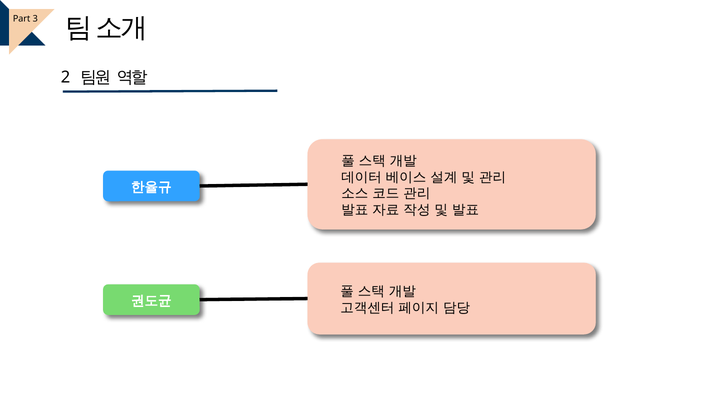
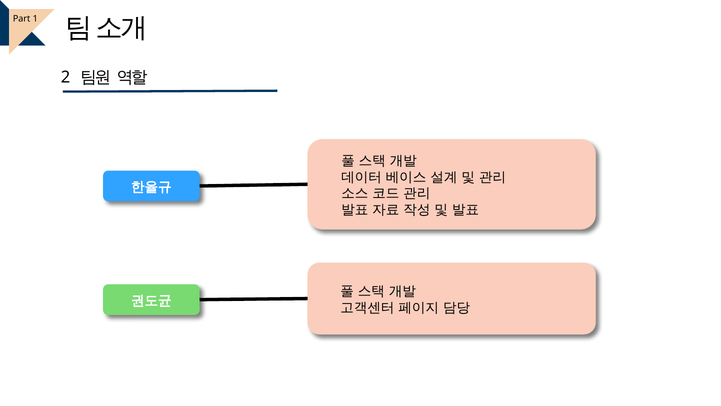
3: 3 -> 1 (35, 19)
